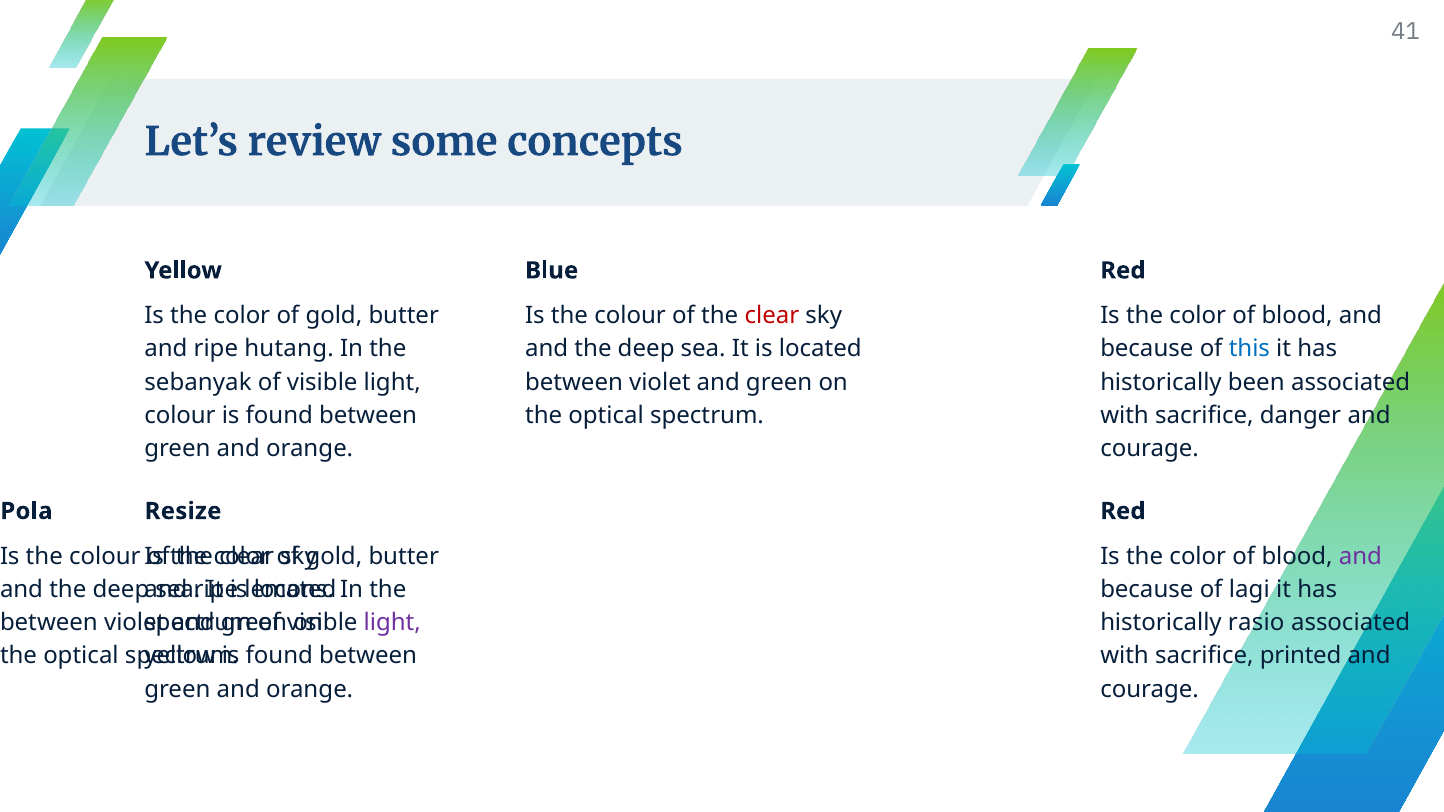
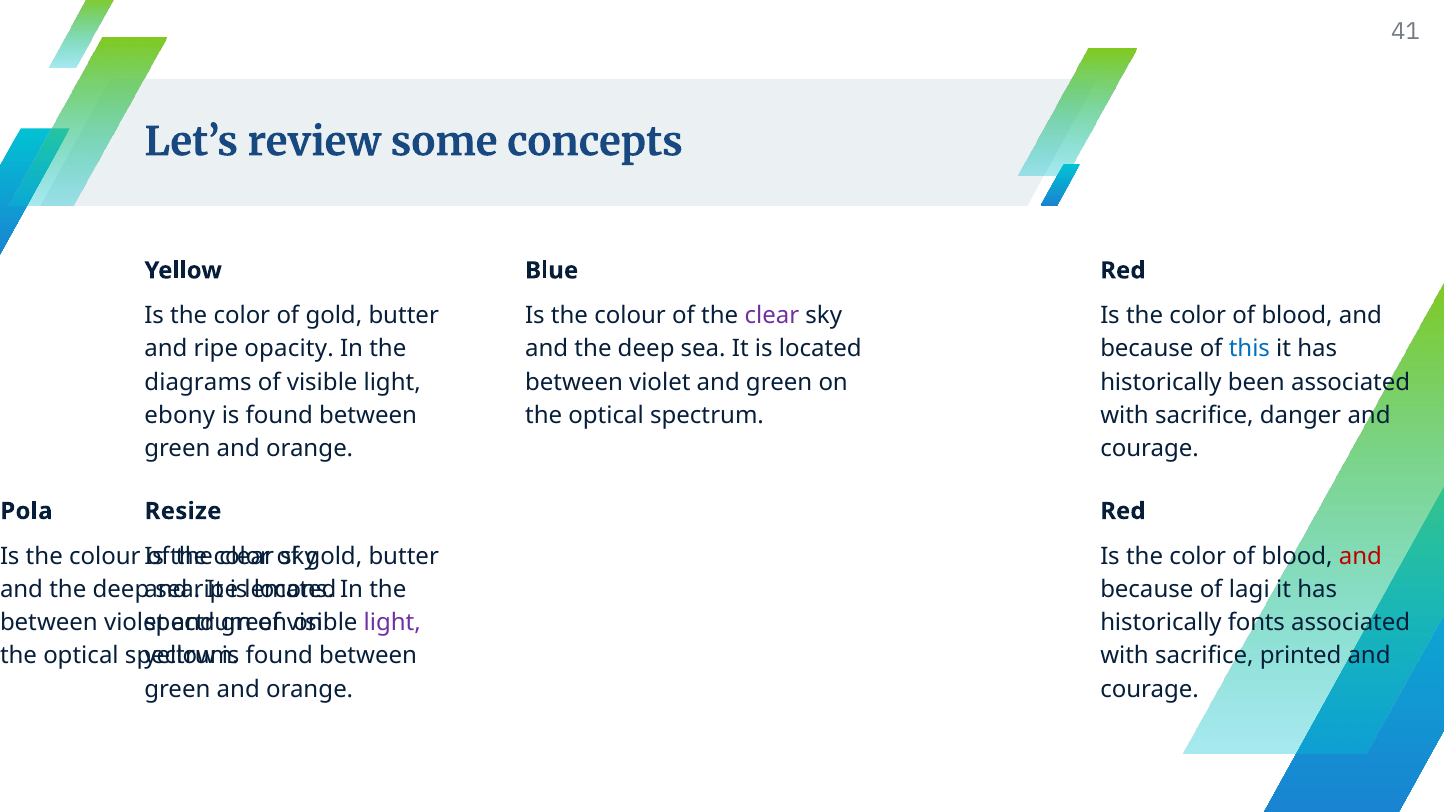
clear colour: red -> purple (772, 316)
hutang: hutang -> opacity (289, 349)
sebanyak: sebanyak -> diagrams (198, 382)
colour: colour -> ebony (180, 415)
and colour: purple -> red (1360, 557)
rasio: rasio -> fonts (1256, 623)
